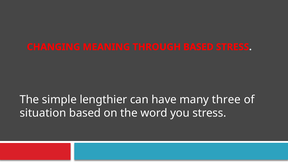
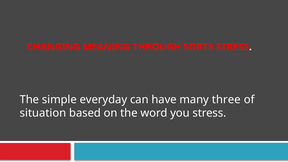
THROUGH BASED: BASED -> SORTS (198, 47)
lengthier: lengthier -> everyday (103, 100)
